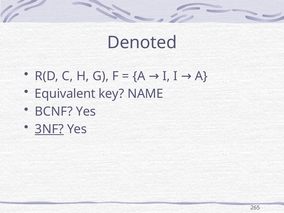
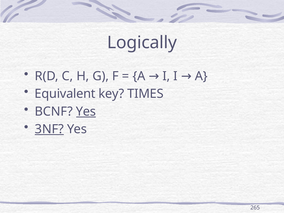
Denoted: Denoted -> Logically (142, 43)
NAME: NAME -> TIMES (145, 94)
Yes underline: none -> present (86, 112)
